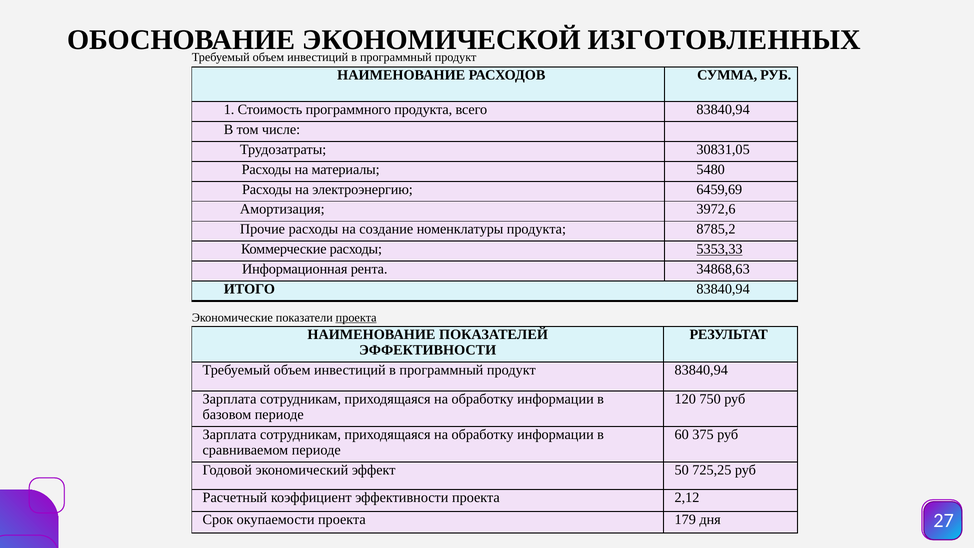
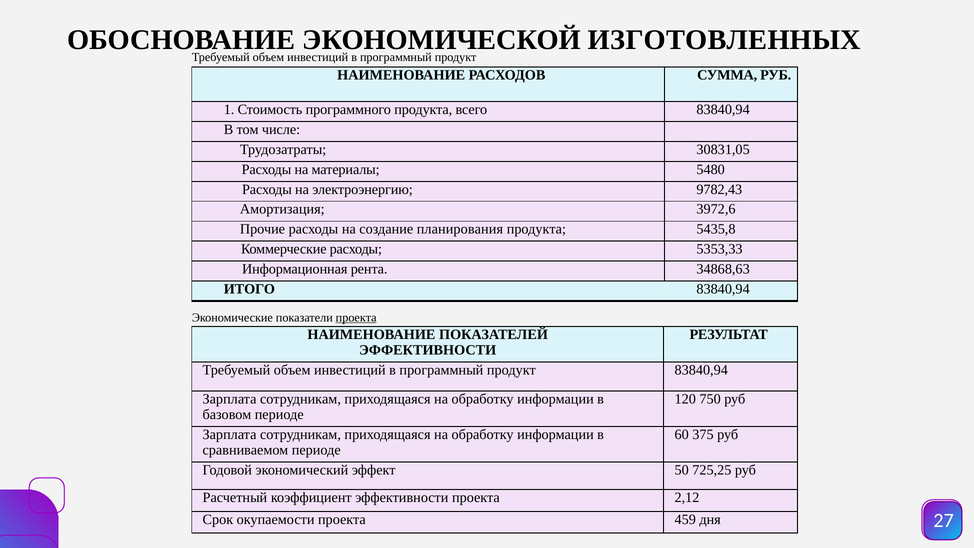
6459,69: 6459,69 -> 9782,43 (719, 189)
номенклатуры: номенклатуры -> планирования (460, 229)
8785,2: 8785,2 -> 5435,8 (716, 229)
5353,33 underline: present -> none (720, 249)
179: 179 -> 459 (685, 519)
